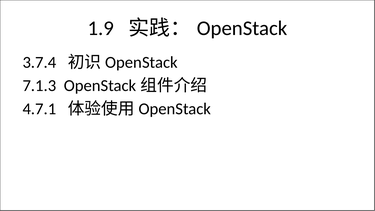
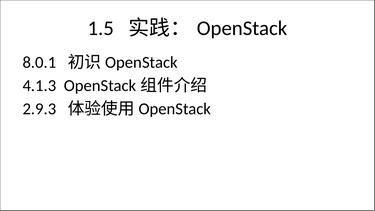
1.9: 1.9 -> 1.5 (101, 28)
3.7.4: 3.7.4 -> 8.0.1 (39, 62)
7.1.3: 7.1.3 -> 4.1.3 (39, 86)
4.7.1: 4.7.1 -> 2.9.3 (39, 109)
